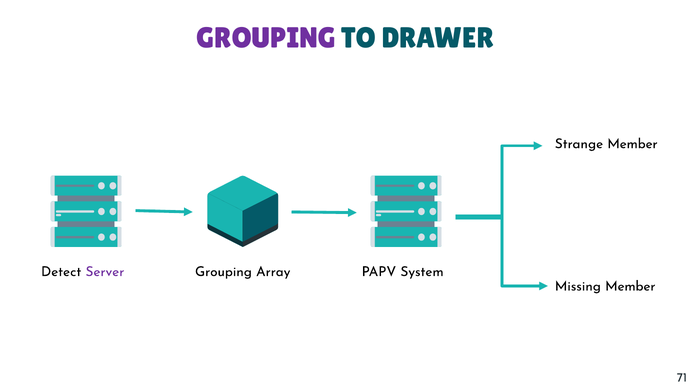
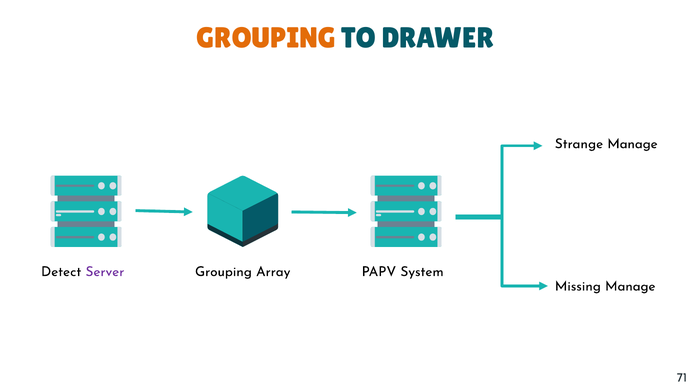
GROUPING colour: purple -> orange (266, 38)
Strange Member: Member -> Manage (632, 144)
Missing Member: Member -> Manage (630, 286)
